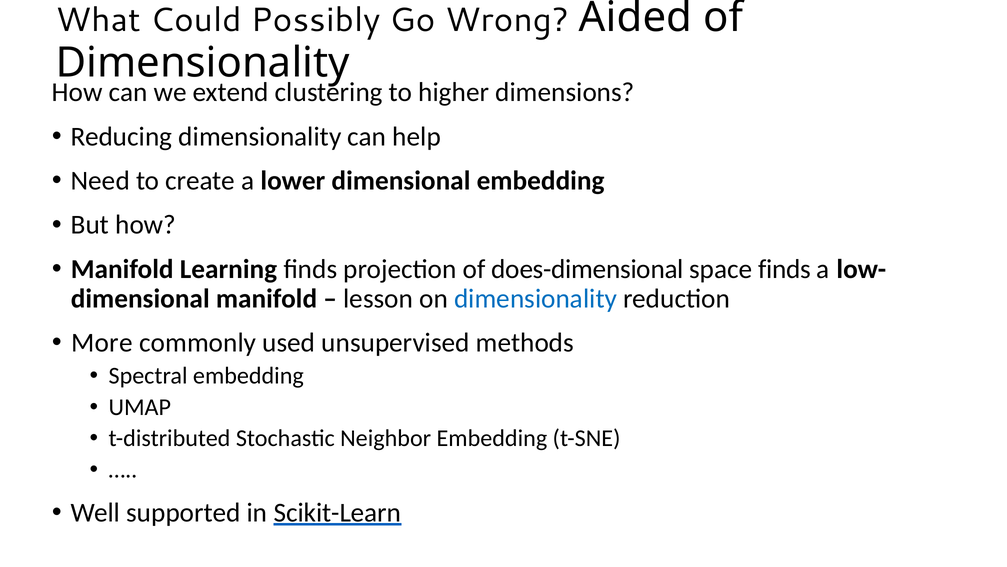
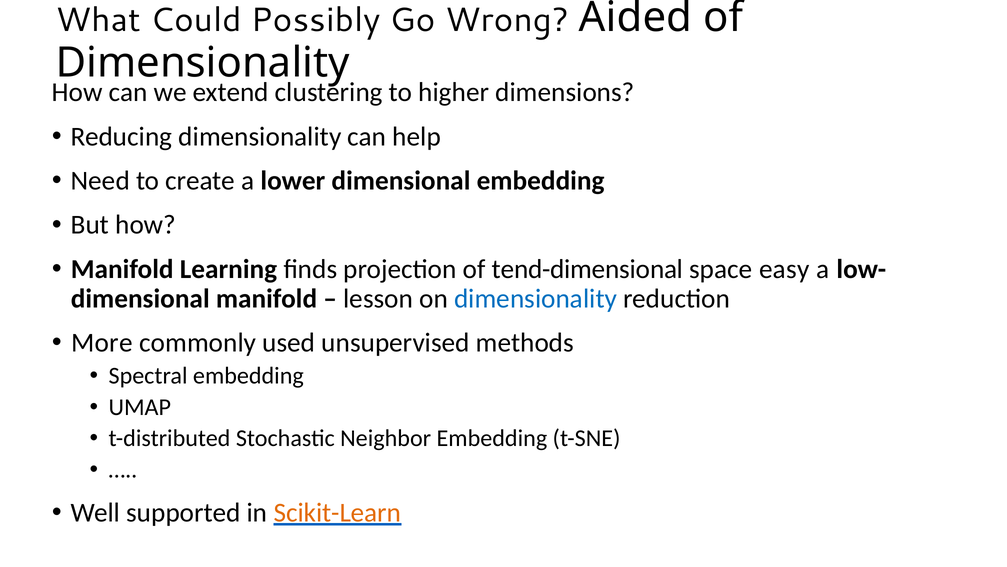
does-dimensional: does-dimensional -> tend-dimensional (588, 269)
space finds: finds -> easy (784, 269)
Scikit-Learn colour: black -> orange (337, 512)
